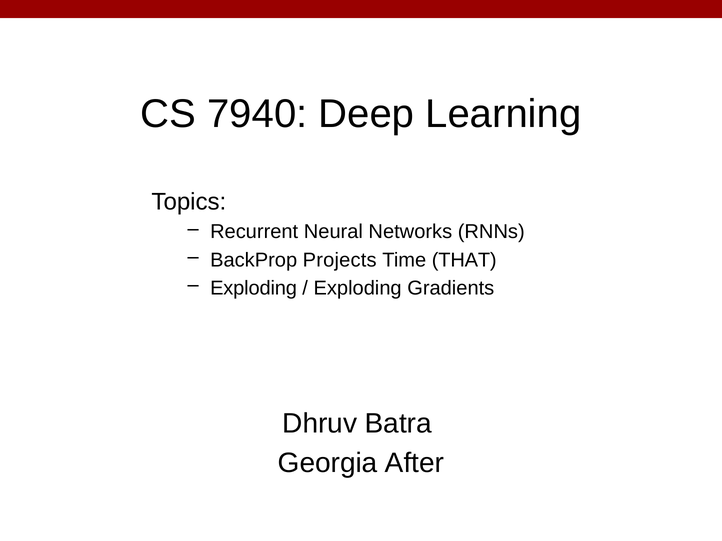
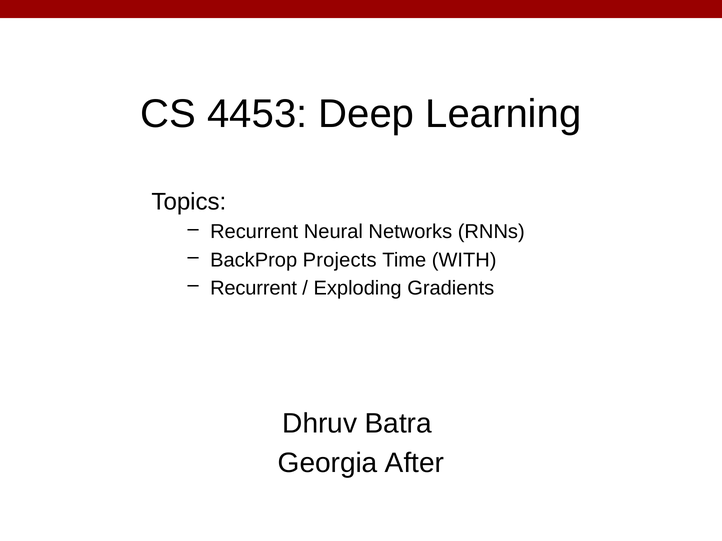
7940: 7940 -> 4453 (257, 114)
THAT: THAT -> WITH (464, 260)
Exploding: Exploding -> Recurrent (254, 288)
